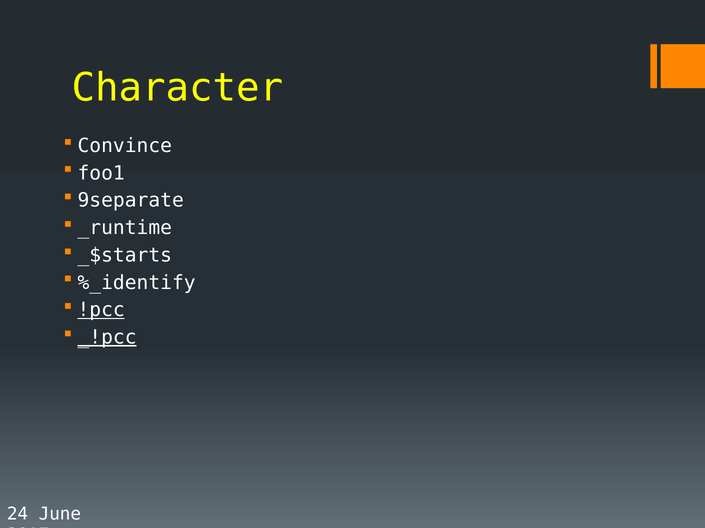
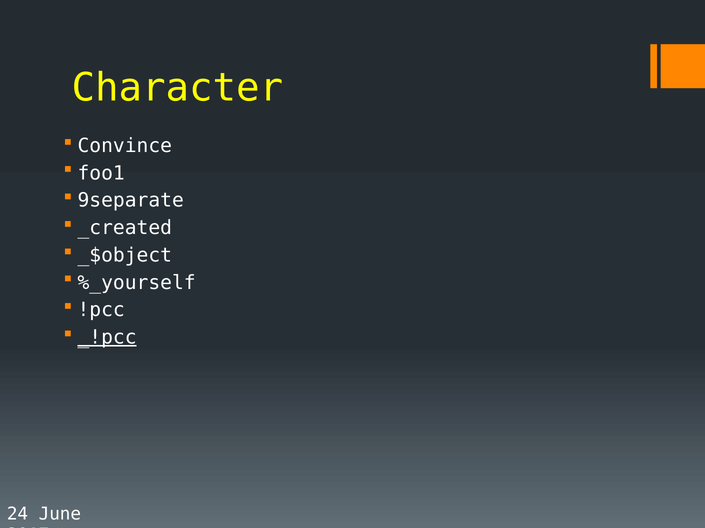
_runtime: _runtime -> _created (125, 228)
_$starts: _$starts -> _$object (125, 256)
%_identify: %_identify -> %_yourself (137, 283)
!pcc underline: present -> none (101, 310)
